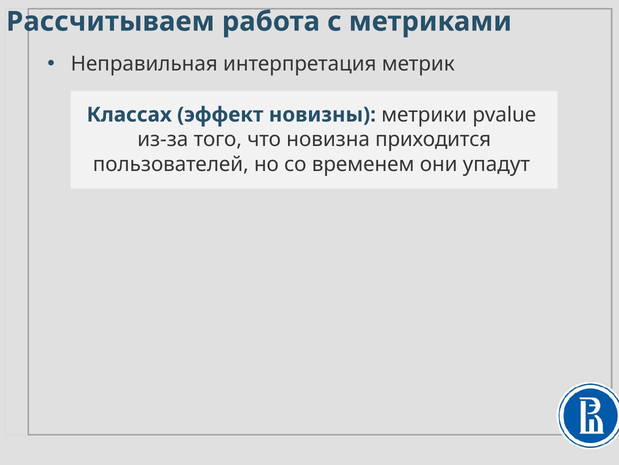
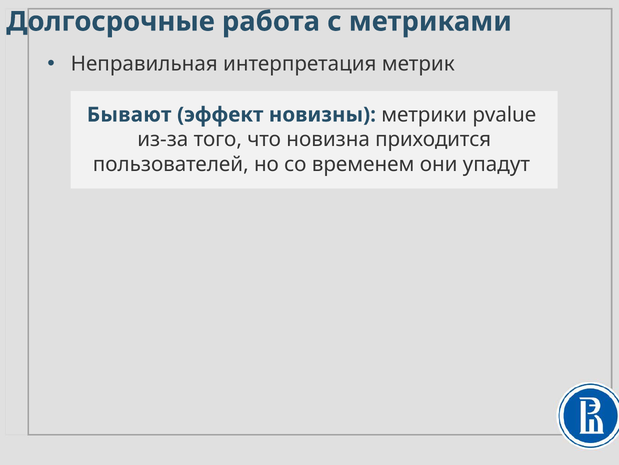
Рассчитываем: Рассчитываем -> Долгосрочные (110, 22)
Классах: Классах -> Бывают (129, 115)
